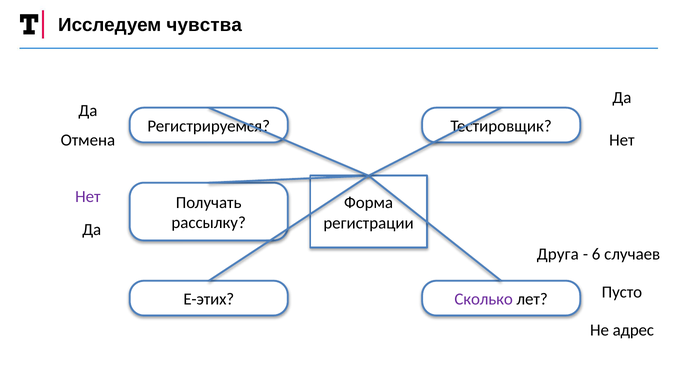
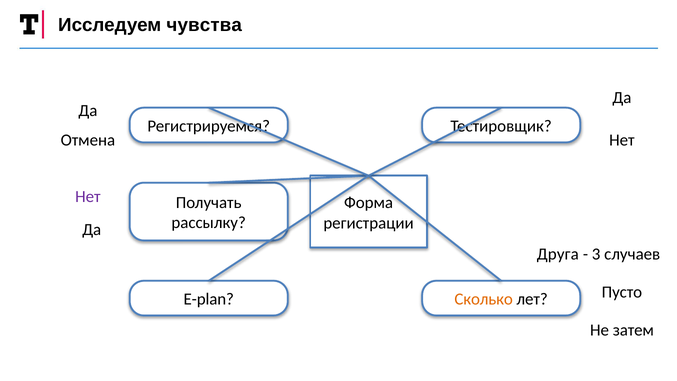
6: 6 -> 3 (596, 254)
E-этих: E-этих -> E-plan (209, 299)
Сколько colour: purple -> orange (484, 299)
адрес: адрес -> затем (633, 330)
